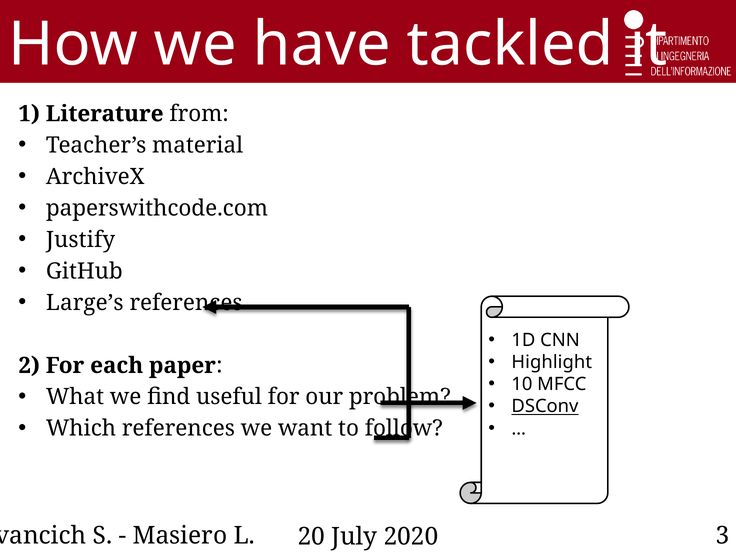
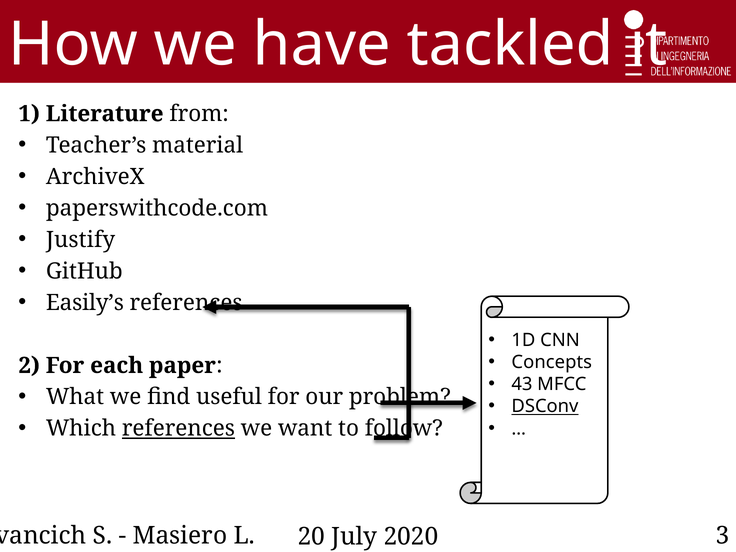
Large’s: Large’s -> Easily’s (85, 303)
Highlight: Highlight -> Concepts (552, 362)
10: 10 -> 43 (522, 384)
references underline: none -> present (178, 428)
